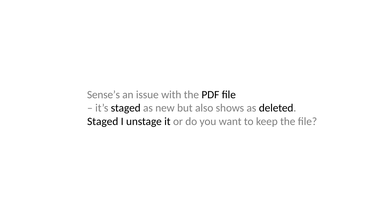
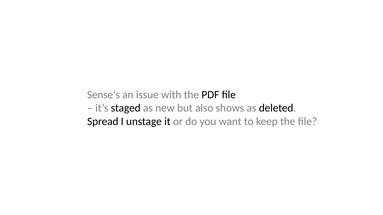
Staged: Staged -> Spread (103, 122)
